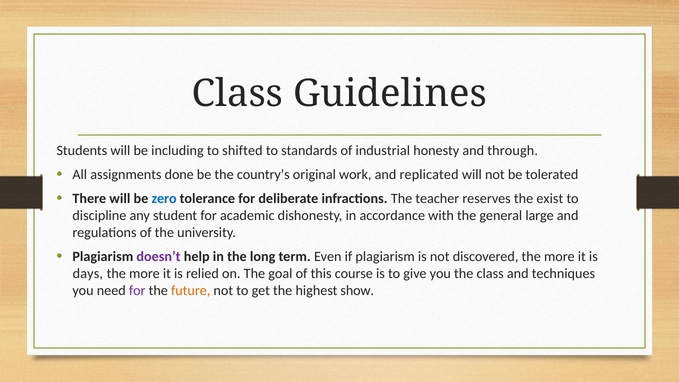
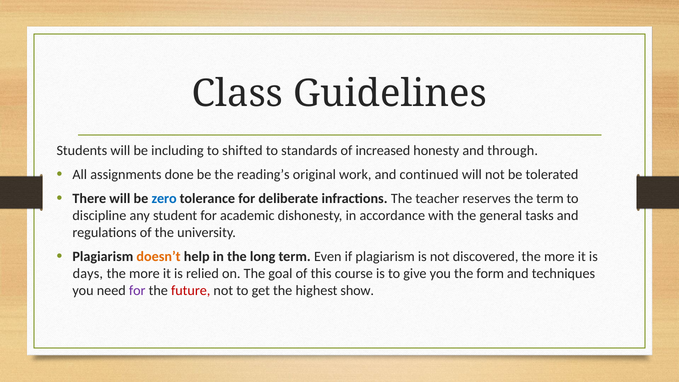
industrial: industrial -> increased (383, 150)
country’s: country’s -> reading’s (263, 174)
replicated: replicated -> continued (429, 174)
the exist: exist -> term (550, 199)
large: large -> tasks (540, 216)
doesn’t colour: purple -> orange (159, 257)
the class: class -> form (490, 274)
future colour: orange -> red (191, 291)
